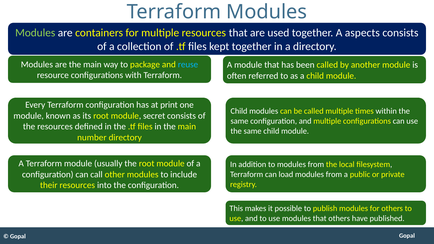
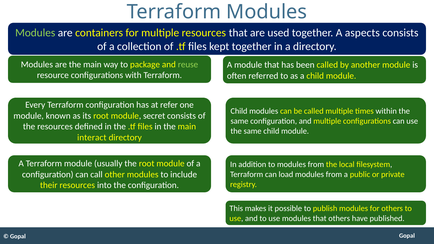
reuse colour: light blue -> light green (188, 64)
print: print -> refer (169, 105)
number: number -> interact (92, 138)
